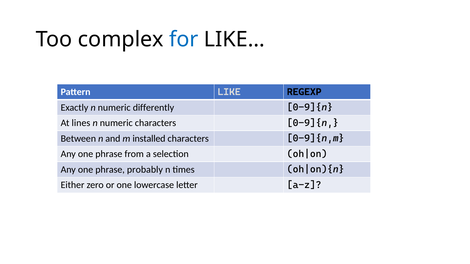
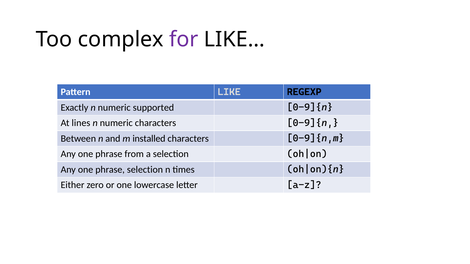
for colour: blue -> purple (184, 39)
differently: differently -> supported (153, 108)
phrase probably: probably -> selection (145, 170)
